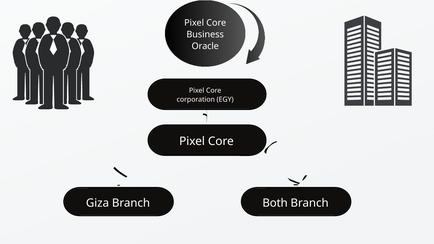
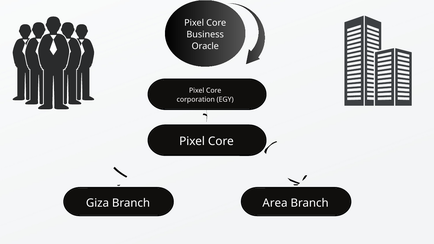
Both: Both -> Area (275, 203)
